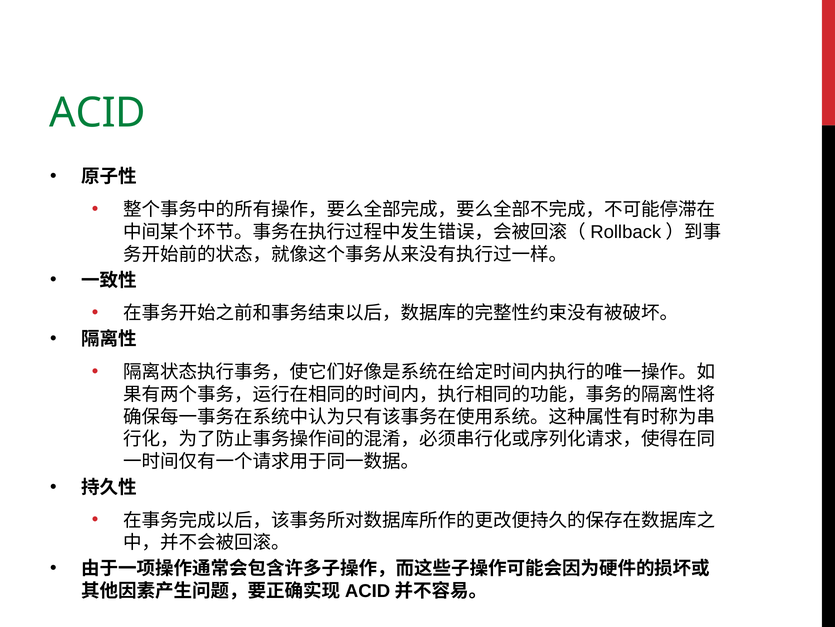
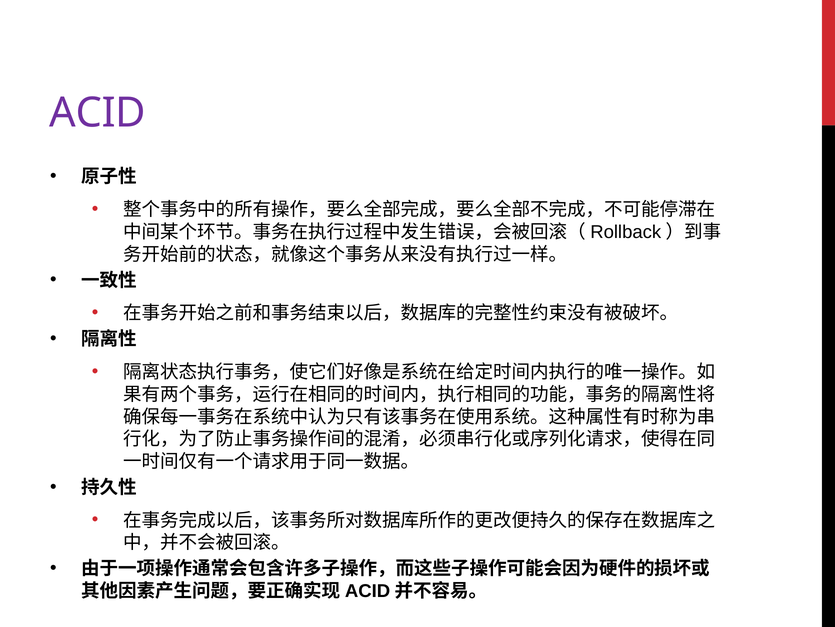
ACID colour: green -> purple (98, 113)
